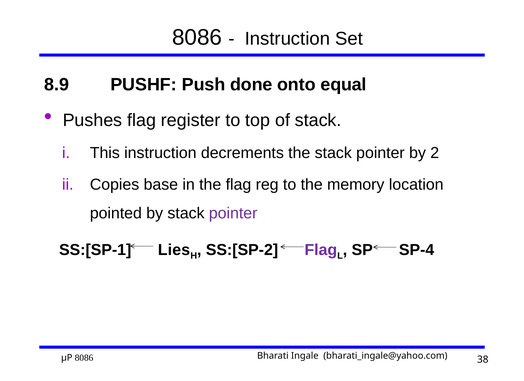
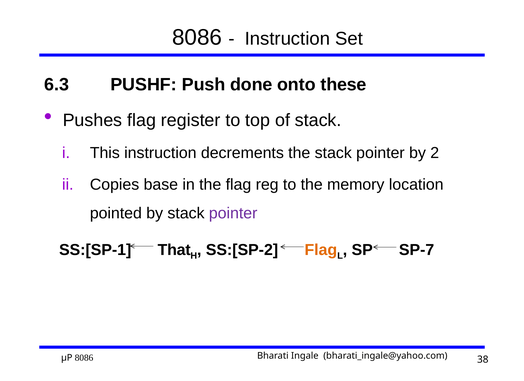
8.9: 8.9 -> 6.3 (57, 84)
equal: equal -> these (344, 84)
Lies: Lies -> That (174, 250)
Flag colour: purple -> orange (321, 250)
SP-4: SP-4 -> SP-7 (417, 250)
